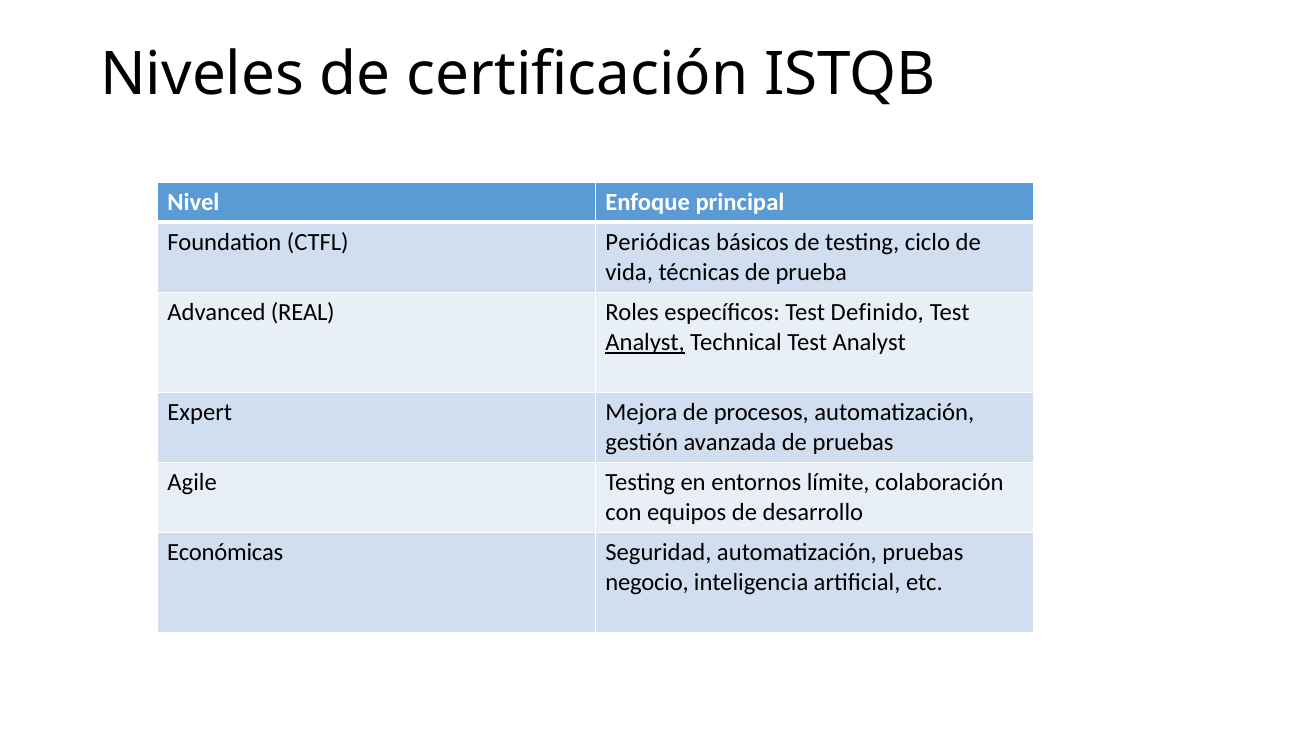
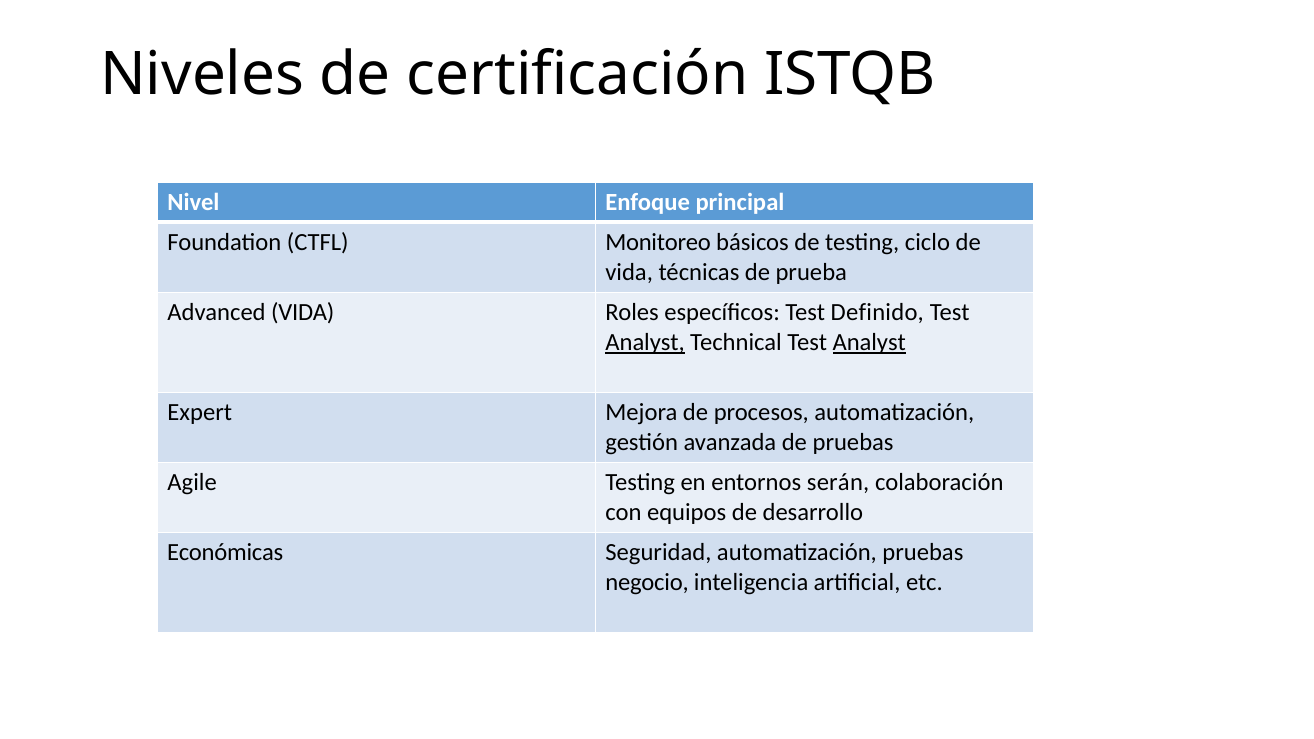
Periódicas: Periódicas -> Monitoreo (658, 242)
Advanced REAL: REAL -> VIDA (303, 312)
Analyst underline: none -> present (869, 343)
límite: límite -> serán (838, 483)
